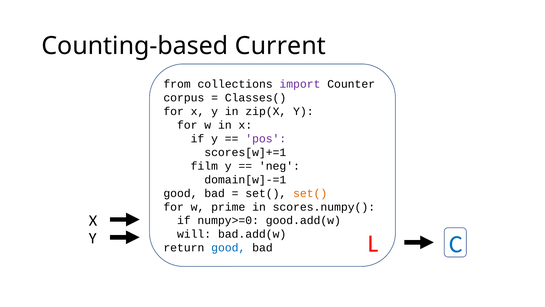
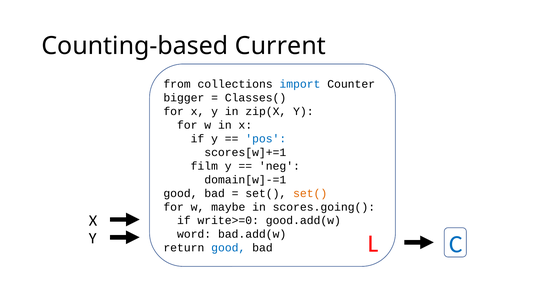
import colour: purple -> blue (300, 84)
corpus: corpus -> bigger (184, 98)
pos colour: purple -> blue (266, 138)
prime: prime -> maybe (228, 207)
scores.numpy(: scores.numpy( -> scores.going( (324, 207)
numpy>=0: numpy>=0 -> write>=0 (228, 220)
will: will -> word (194, 234)
